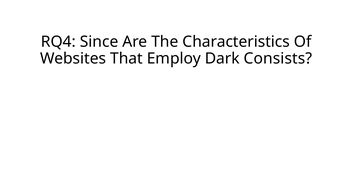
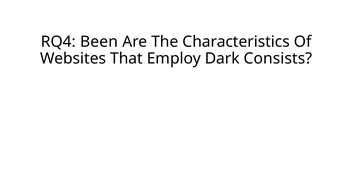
Since: Since -> Been (99, 42)
